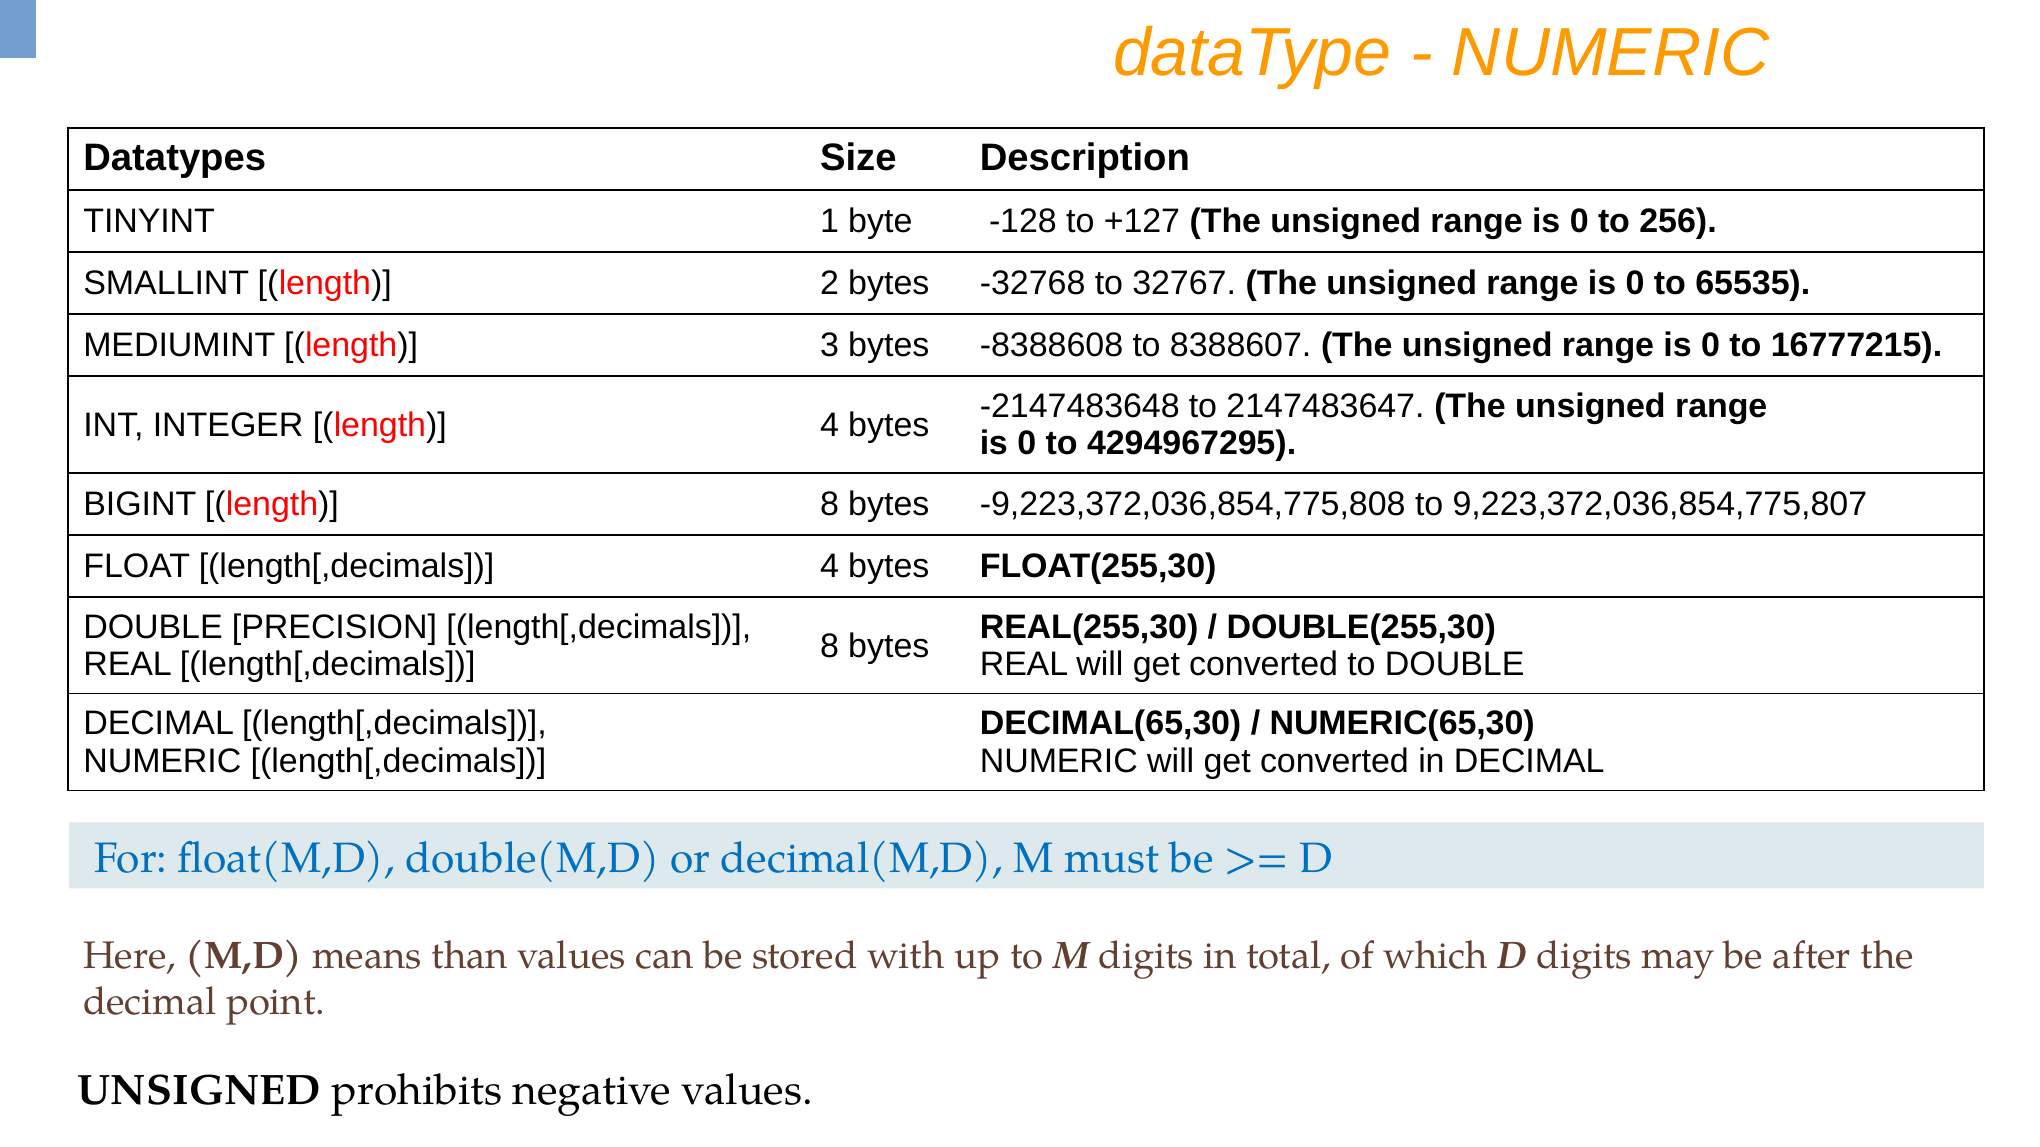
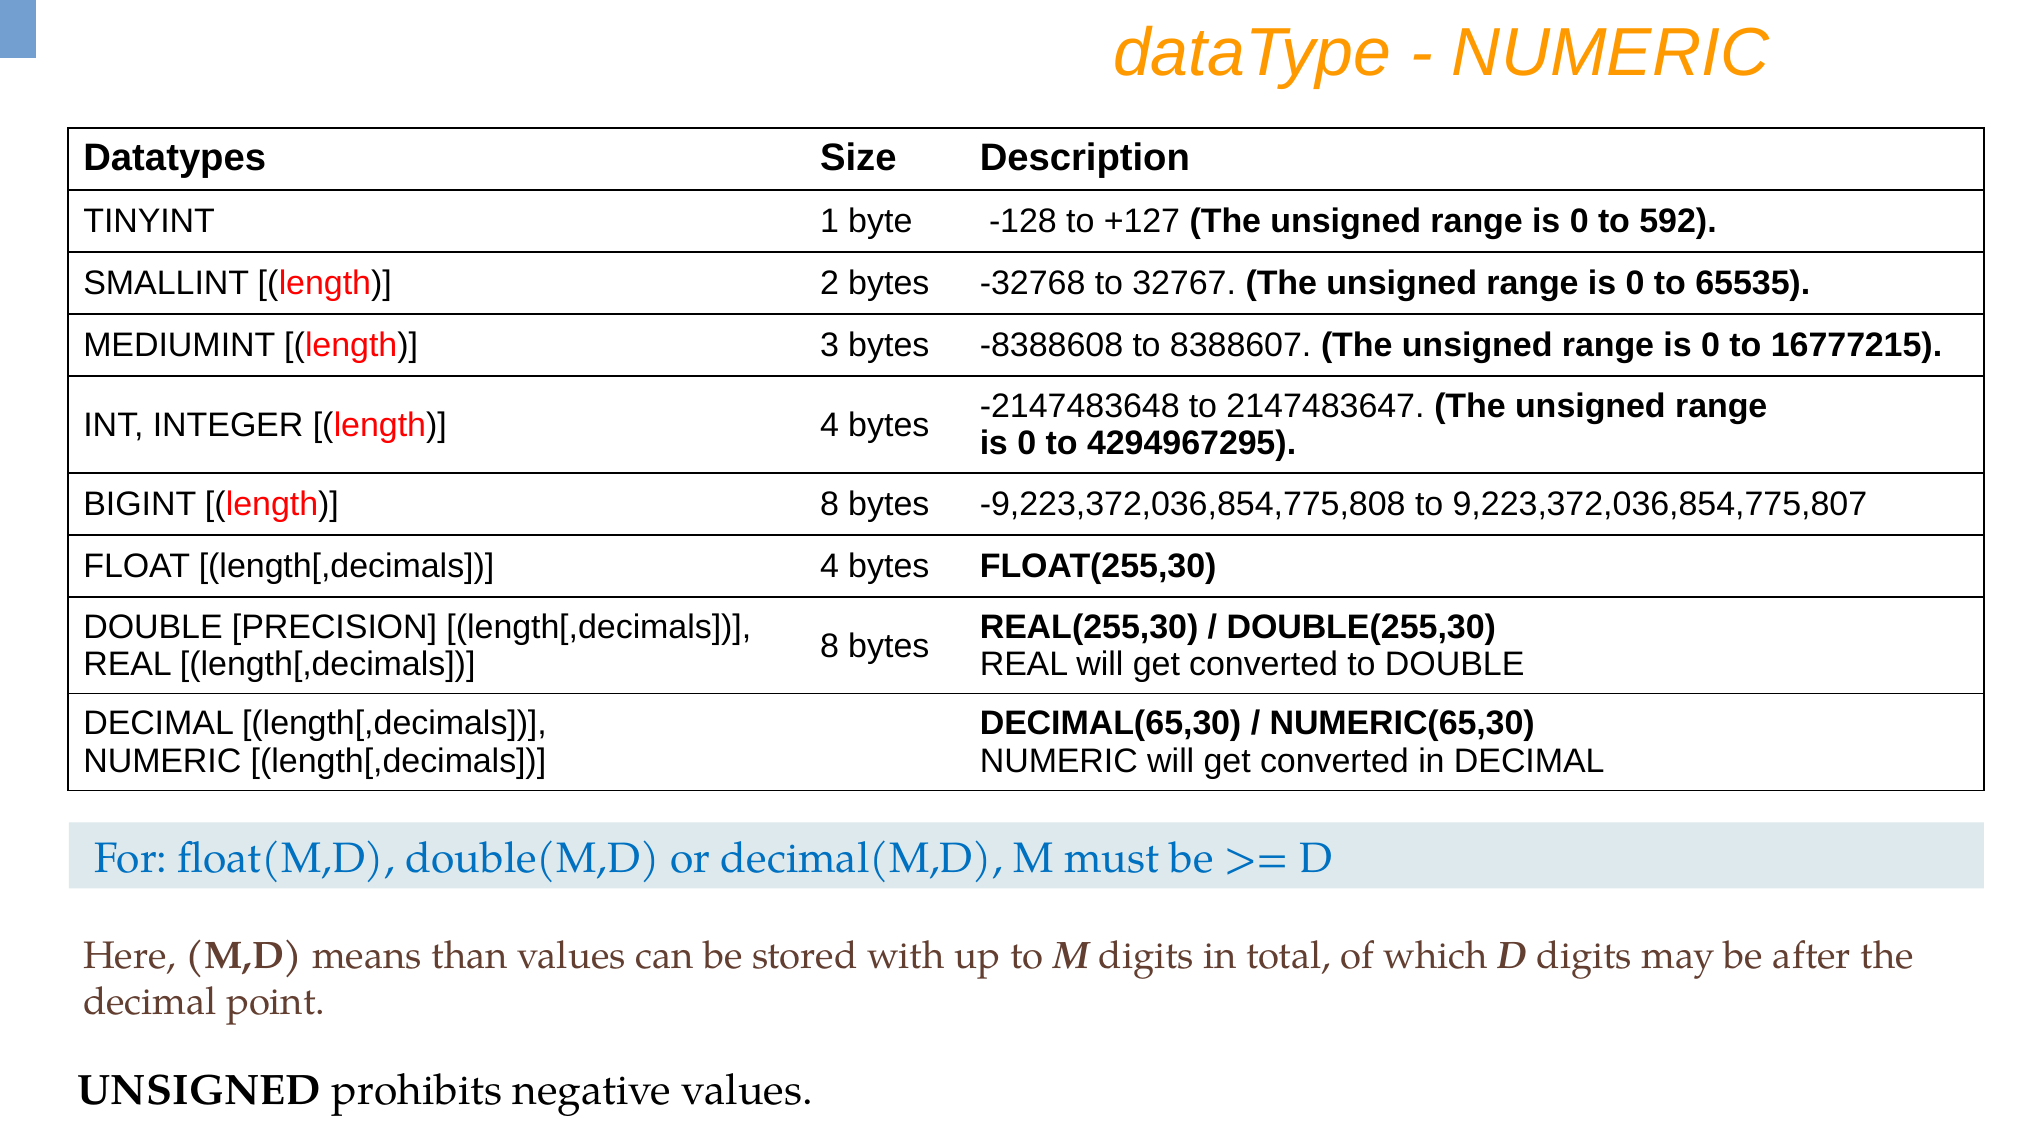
256: 256 -> 592 (1678, 221)
